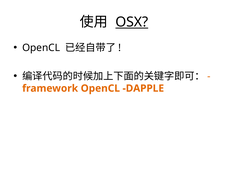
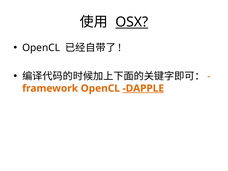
DAPPLE underline: none -> present (143, 88)
